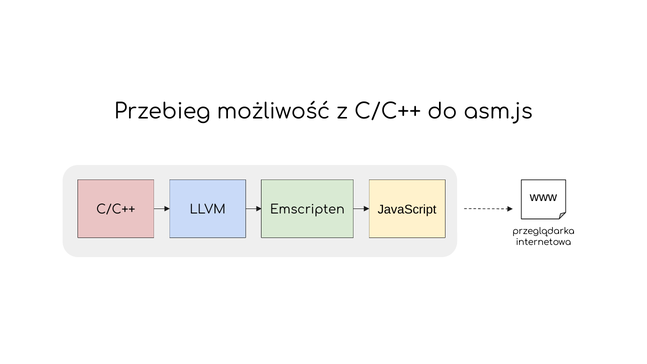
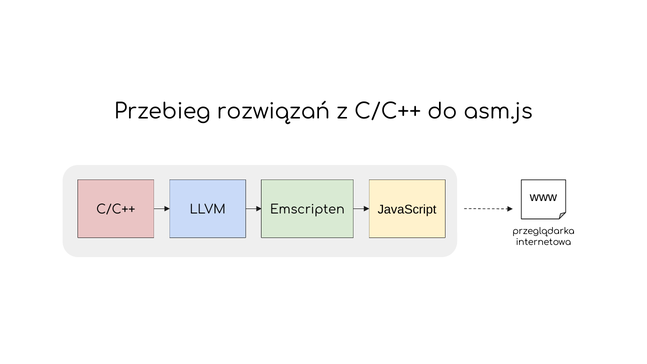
możliwość: możliwość -> rozwiązań (273, 112)
